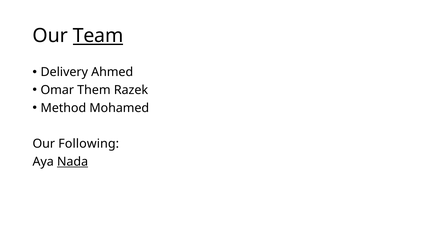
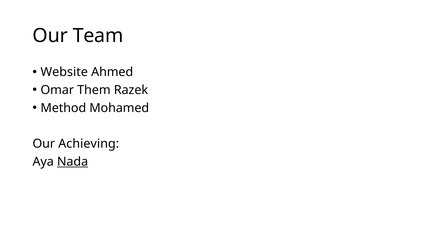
Team underline: present -> none (98, 36)
Delivery: Delivery -> Website (64, 72)
Following: Following -> Achieving (89, 144)
